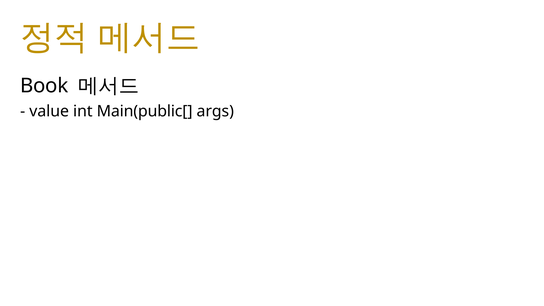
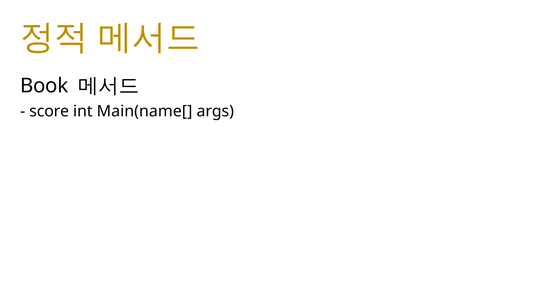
value: value -> score (49, 111)
Main(public[: Main(public[ -> Main(name[ (145, 111)
